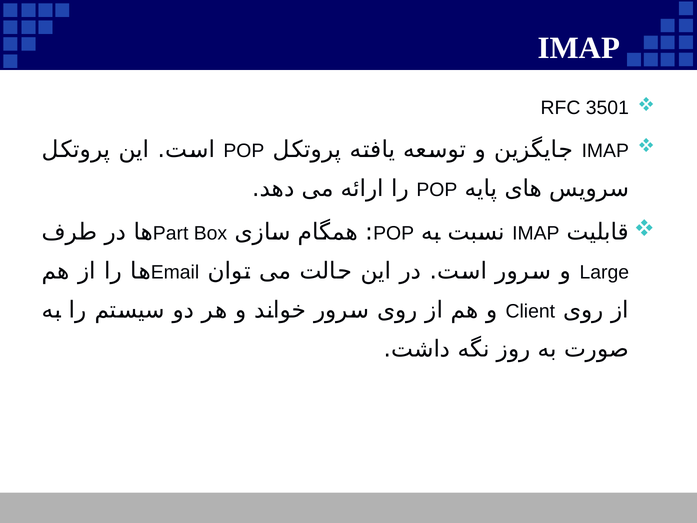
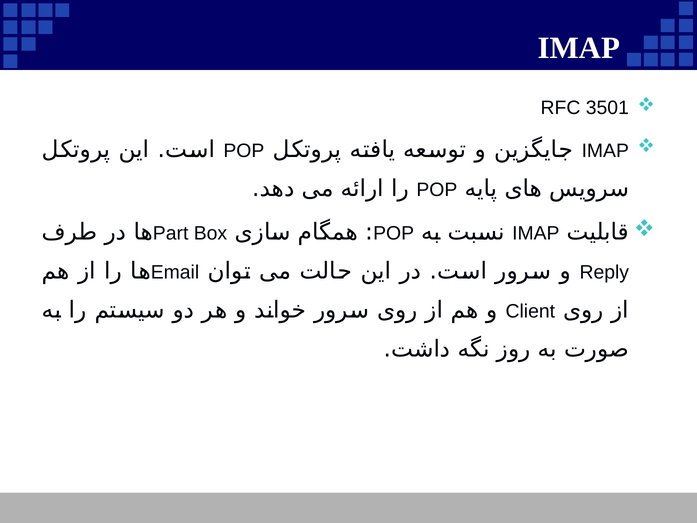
Large: Large -> Reply (604, 272)
